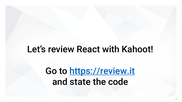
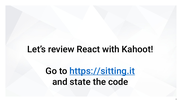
https://review.it: https://review.it -> https://sitting.it (102, 71)
